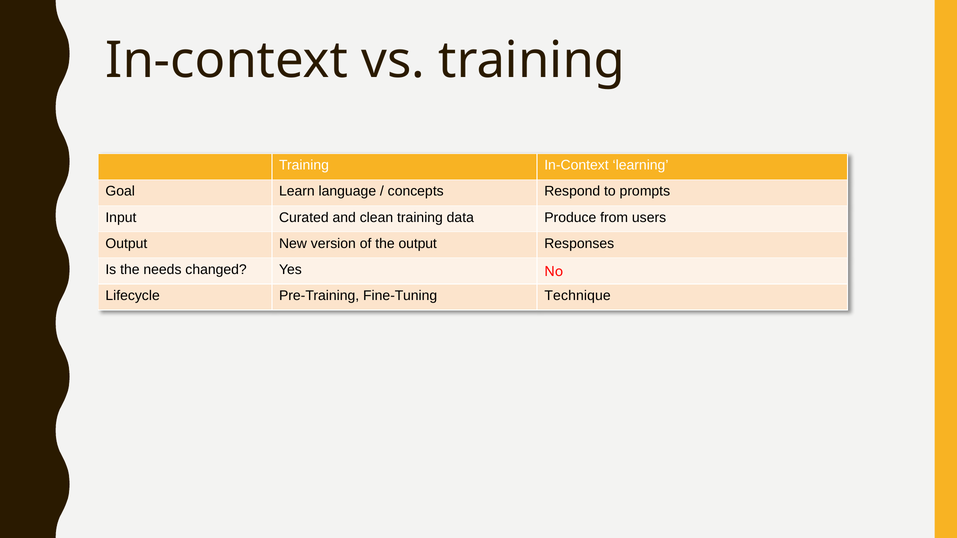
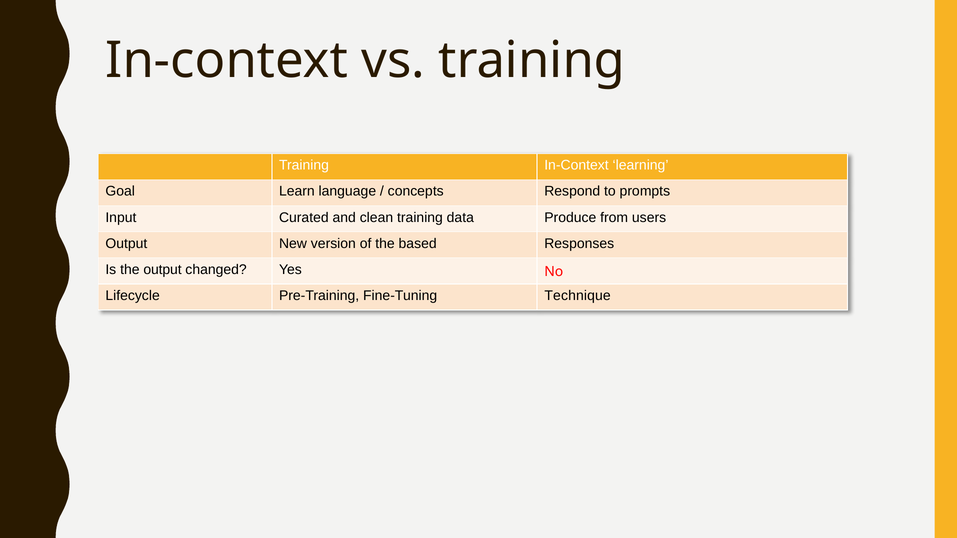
the output: output -> based (418, 244)
the needs: needs -> output (163, 270)
